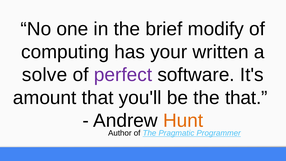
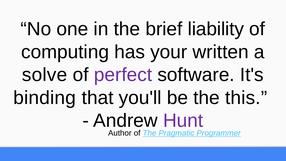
modify: modify -> liability (216, 29)
amount: amount -> binding (45, 98)
the that: that -> this (246, 98)
Hunt colour: orange -> purple (183, 121)
